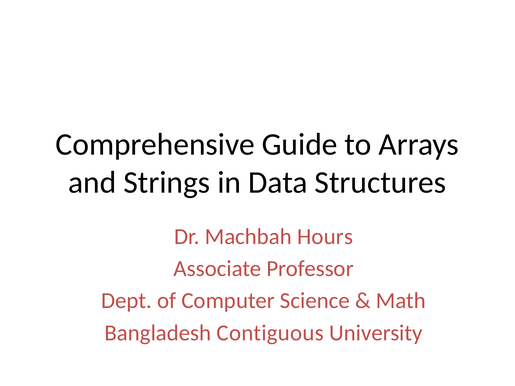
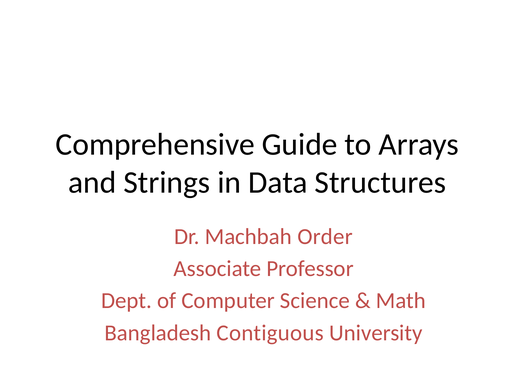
Hours: Hours -> Order (325, 237)
